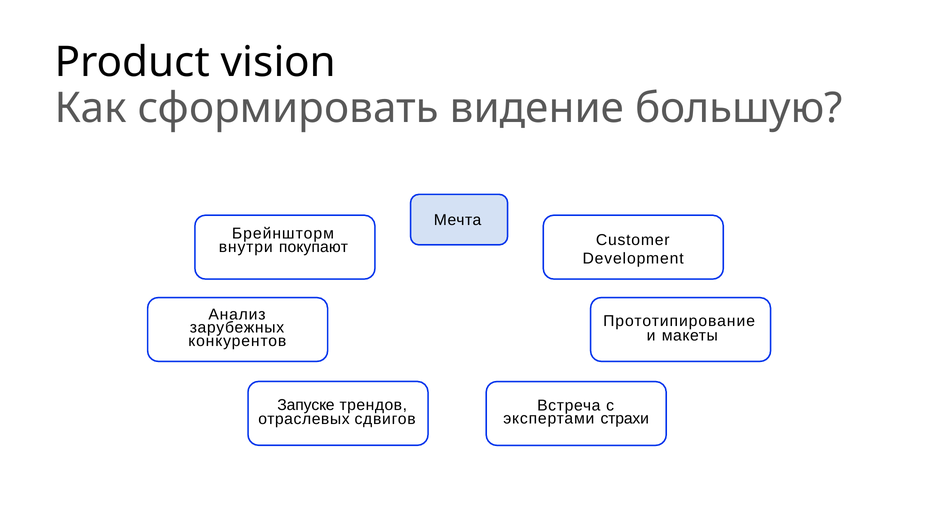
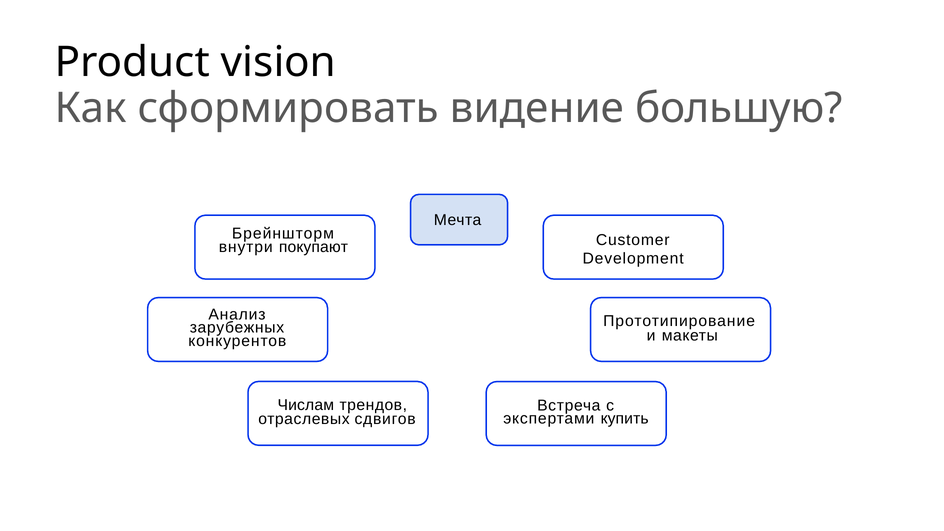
Запуске: Запуске -> Числам (306, 405)
страхи: страхи -> купить (625, 419)
